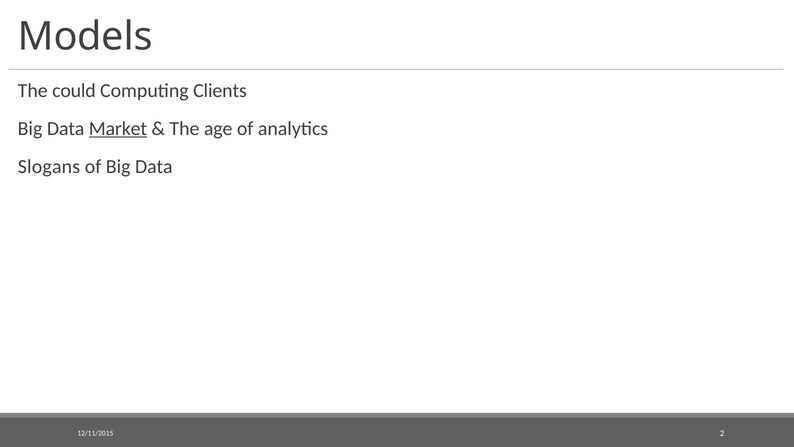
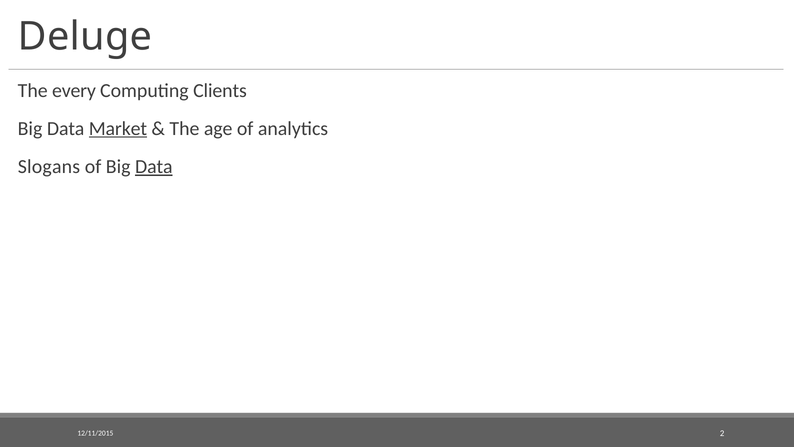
Models: Models -> Deluge (85, 37)
could: could -> every (74, 91)
Data underline: none -> present (154, 166)
